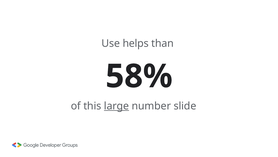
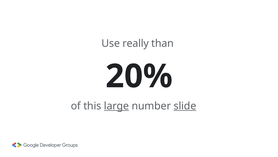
helps: helps -> really (136, 43)
58%: 58% -> 20% (139, 76)
slide underline: none -> present (185, 106)
